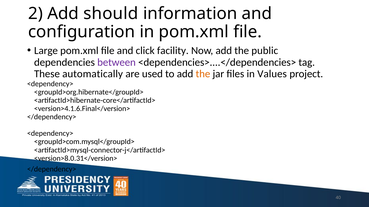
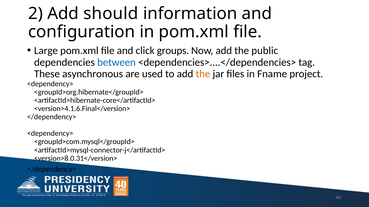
facility: facility -> groups (173, 51)
between colour: purple -> blue (117, 62)
automatically: automatically -> asynchronous (93, 74)
Values: Values -> Fname (272, 74)
